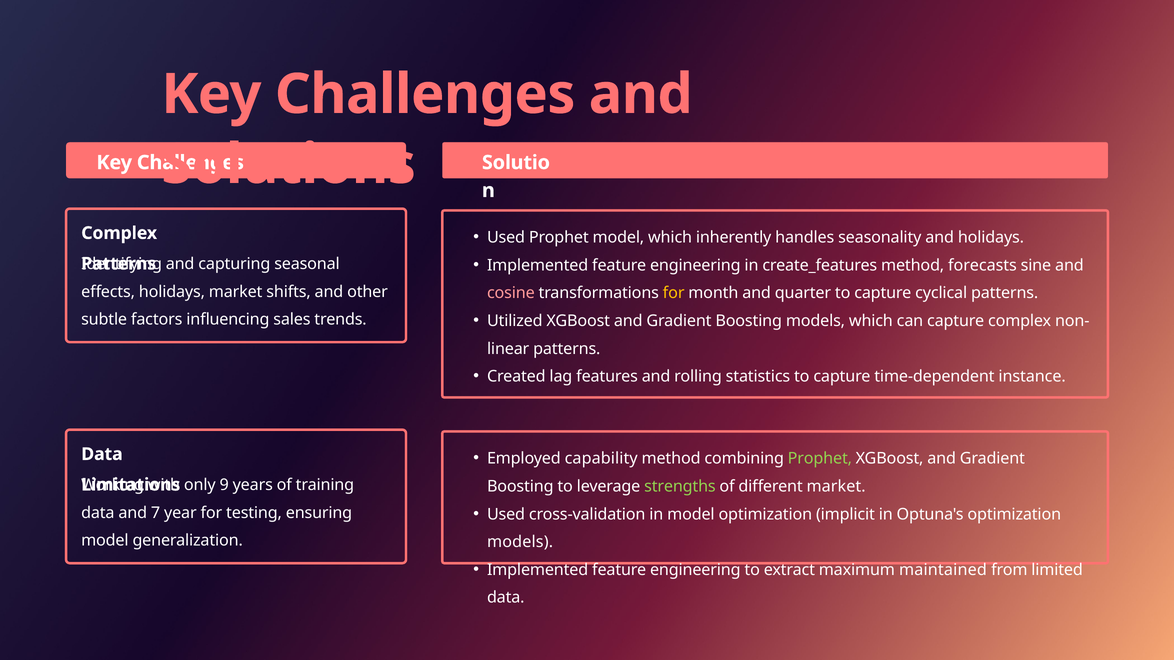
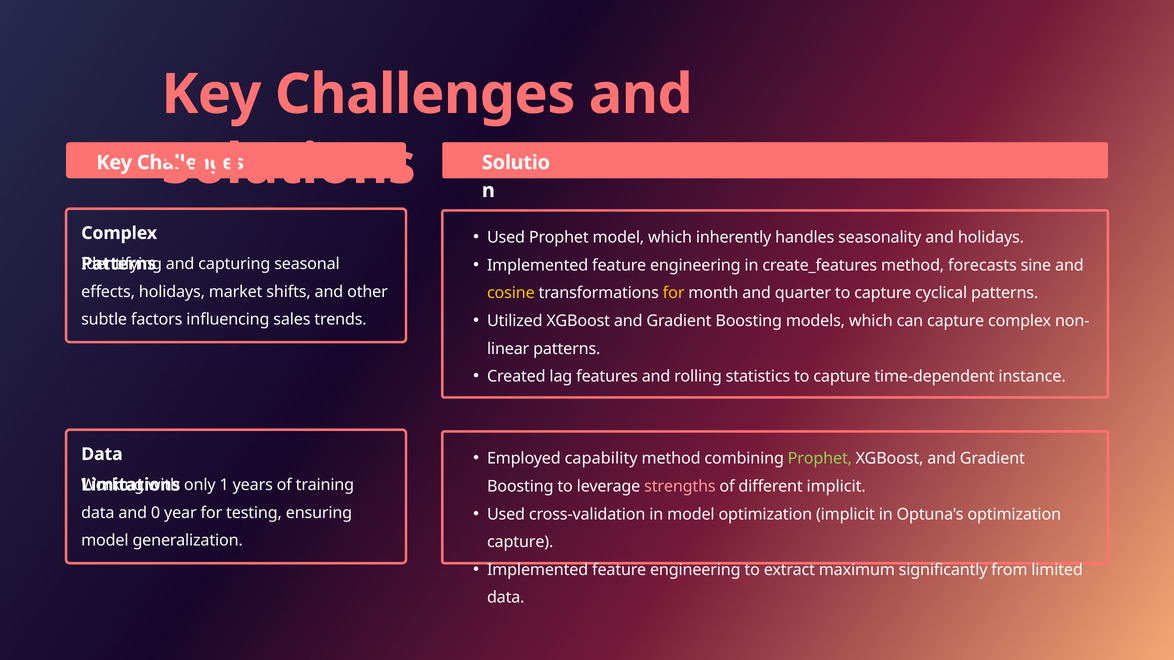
cosine colour: pink -> yellow (511, 293)
9: 9 -> 1 (224, 485)
strengths colour: light green -> pink (680, 487)
different market: market -> implicit (836, 487)
7: 7 -> 0 (156, 513)
models: models -> capture (520, 542)
maintained: maintained -> significantly (943, 570)
